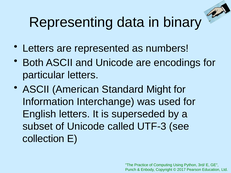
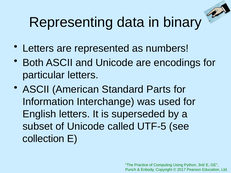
Might: Might -> Parts (159, 90)
UTF-3: UTF-3 -> UTF-5 (152, 127)
